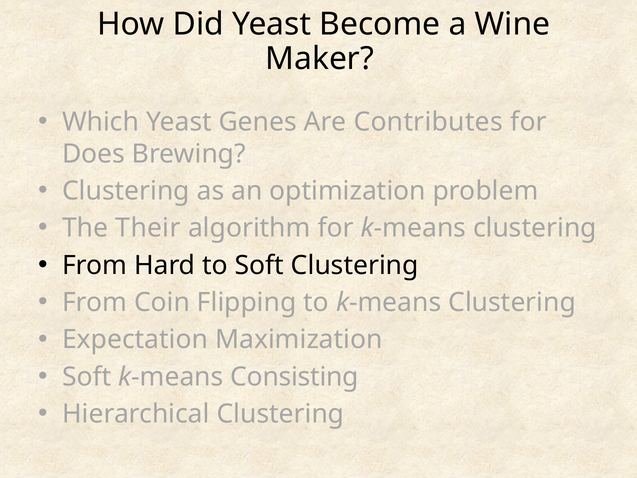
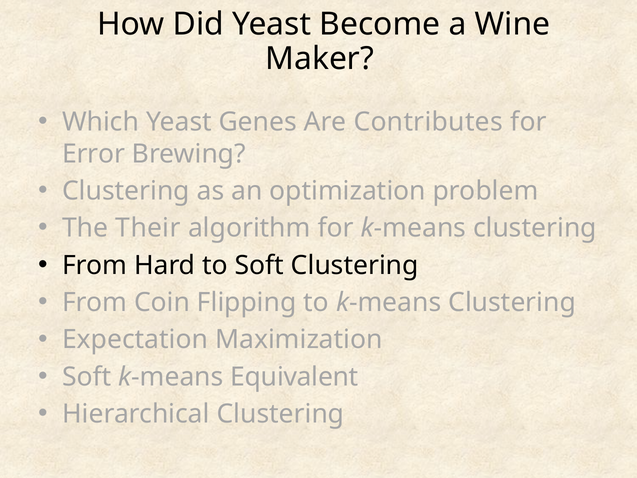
Does: Does -> Error (94, 154)
Consisting: Consisting -> Equivalent (294, 377)
